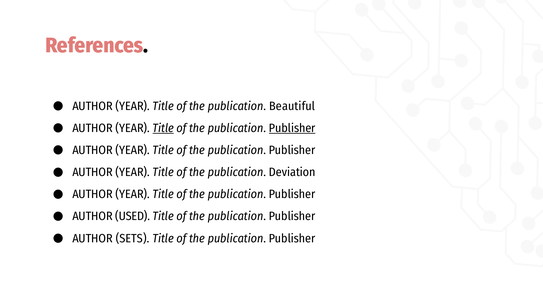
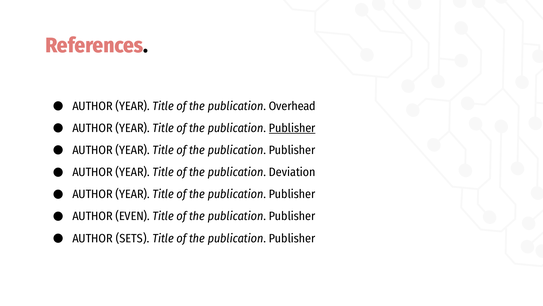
Beautiful: Beautiful -> Overhead (292, 106)
Title underline: present -> none (163, 128)
USED: USED -> EVEN (133, 216)
